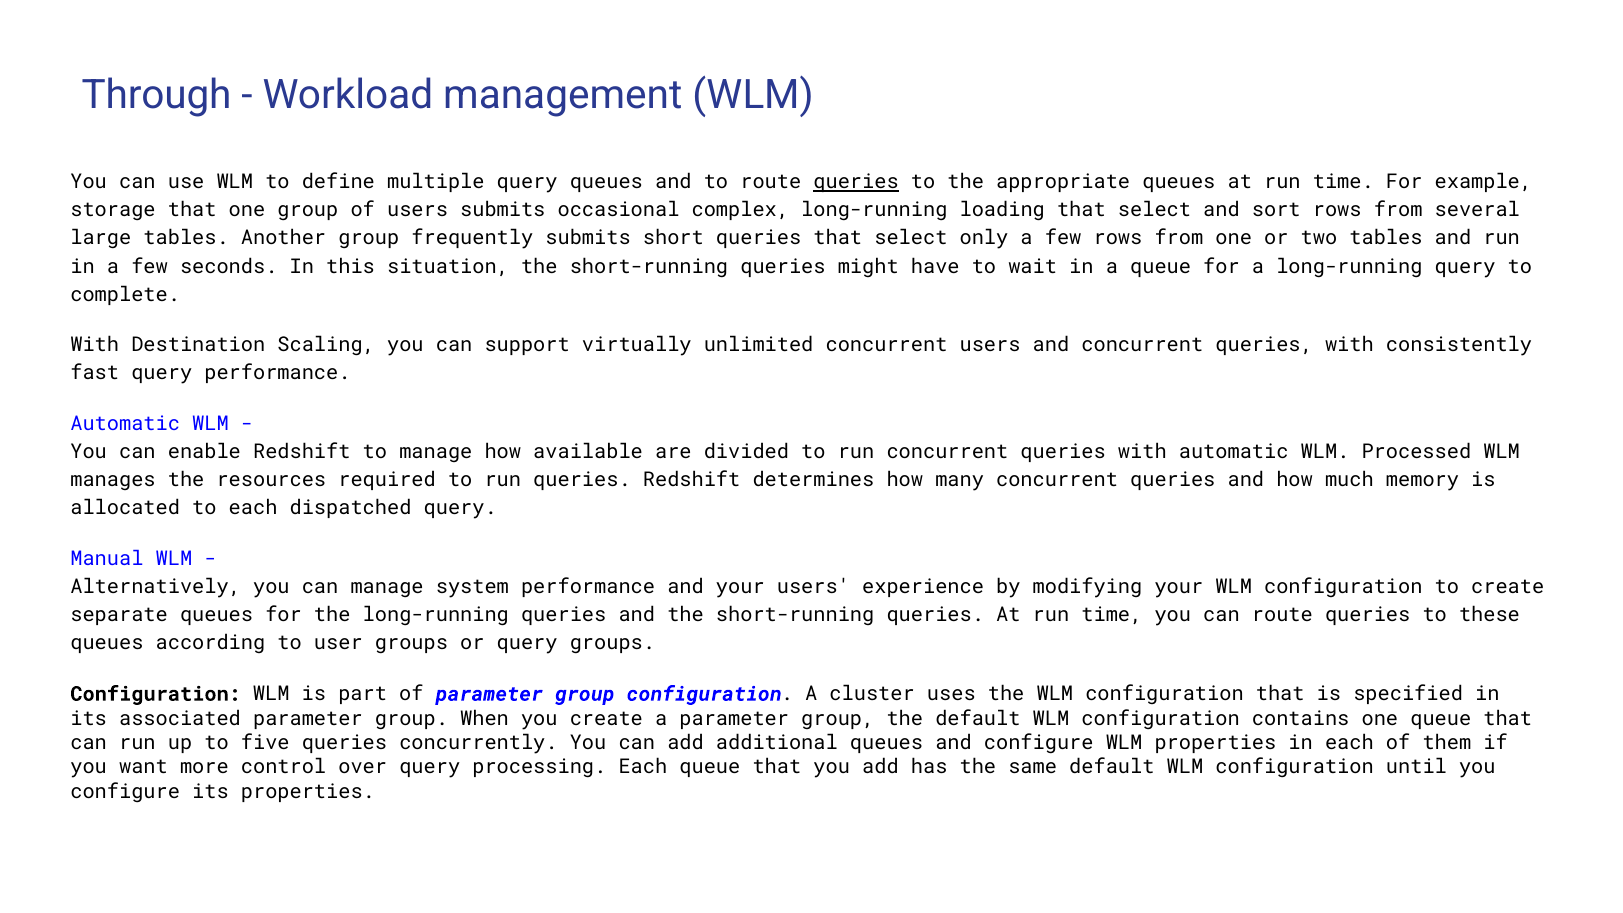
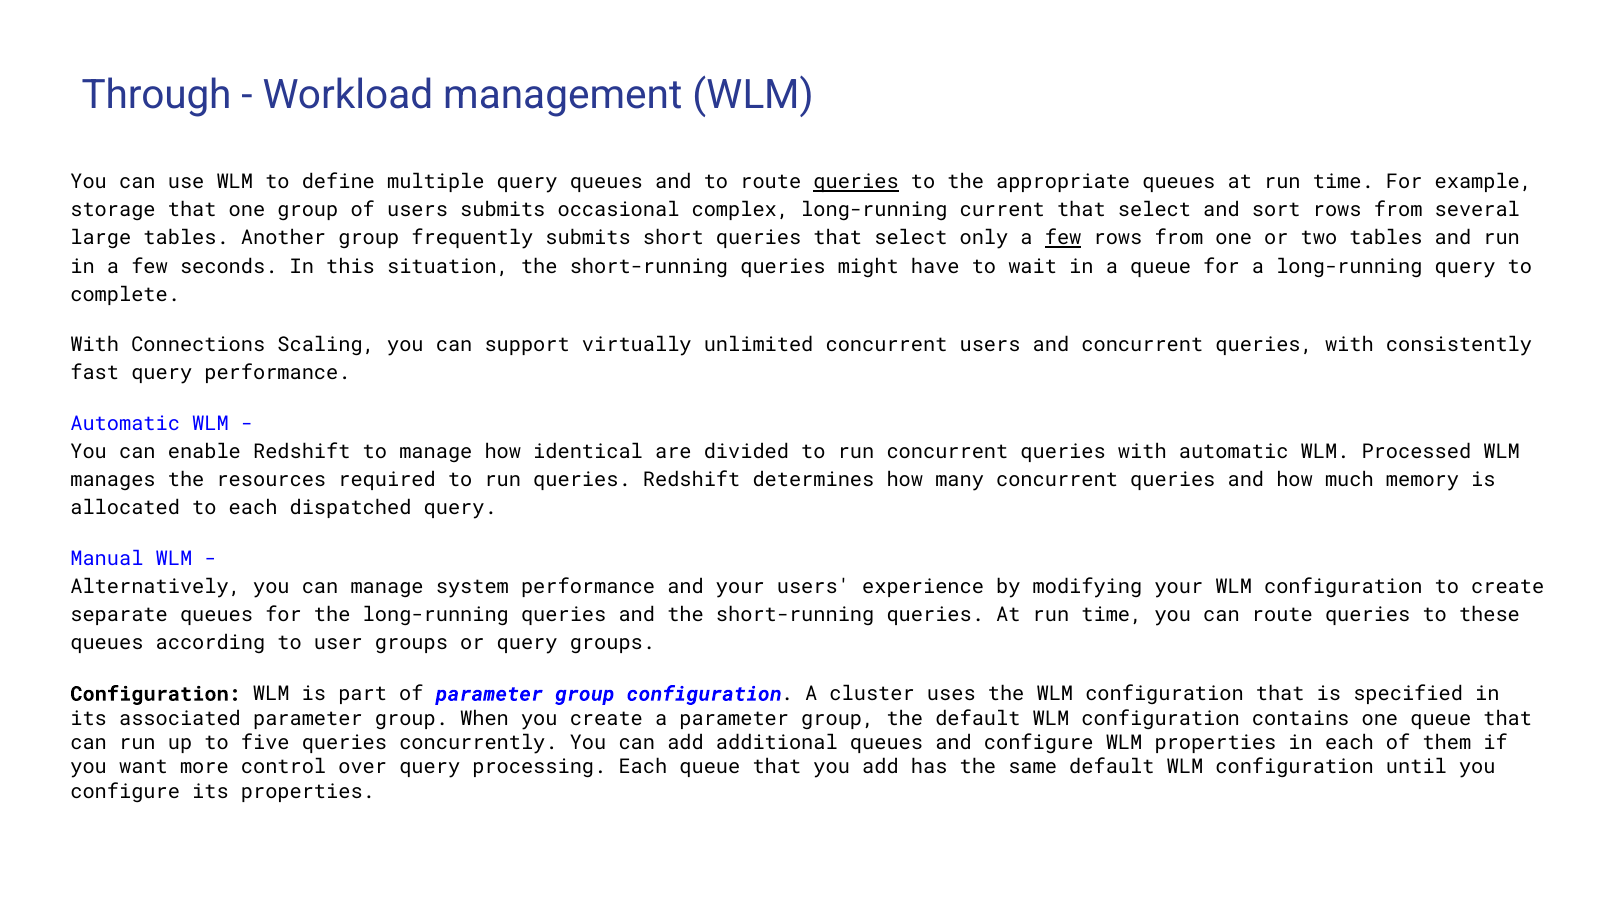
loading: loading -> current (1002, 210)
few underline: none -> present (1063, 238)
Destination: Destination -> Connections (198, 345)
available: available -> identical (588, 452)
